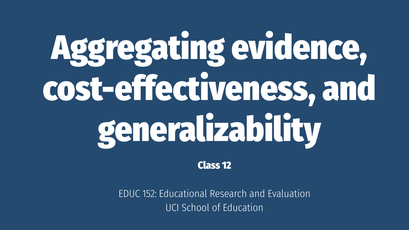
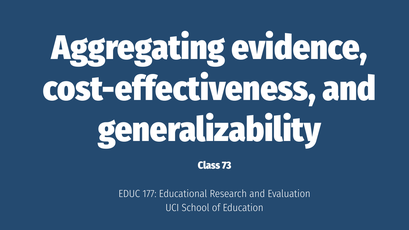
12: 12 -> 73 (227, 165)
152: 152 -> 177 (149, 194)
